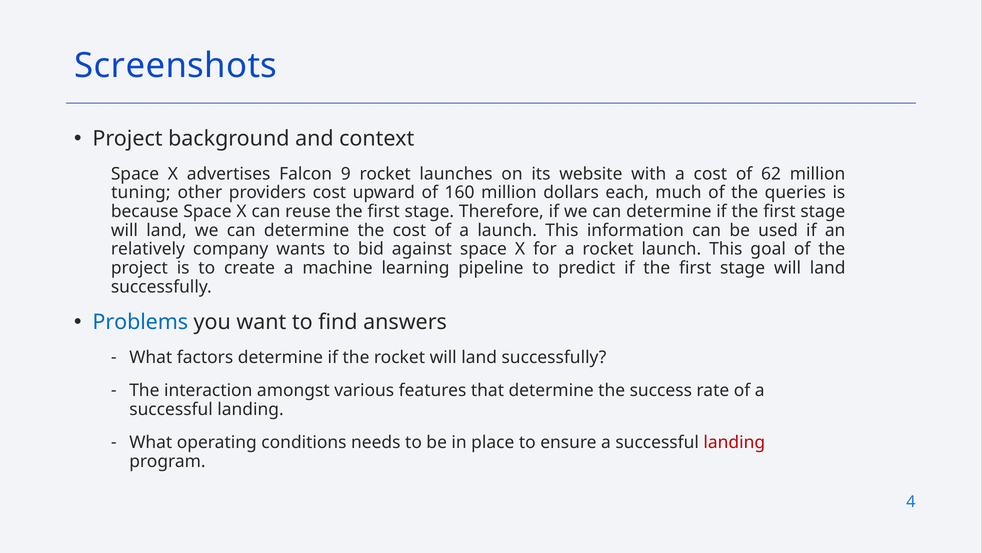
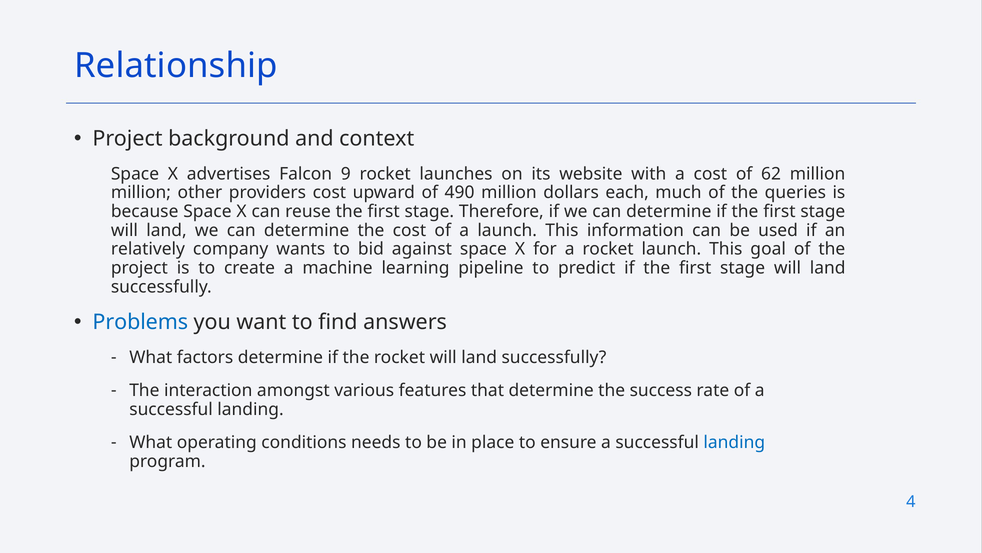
Screenshots: Screenshots -> Relationship (176, 66)
tuning: tuning -> million (141, 193)
160: 160 -> 490 (460, 193)
landing colour: red -> blue (734, 442)
